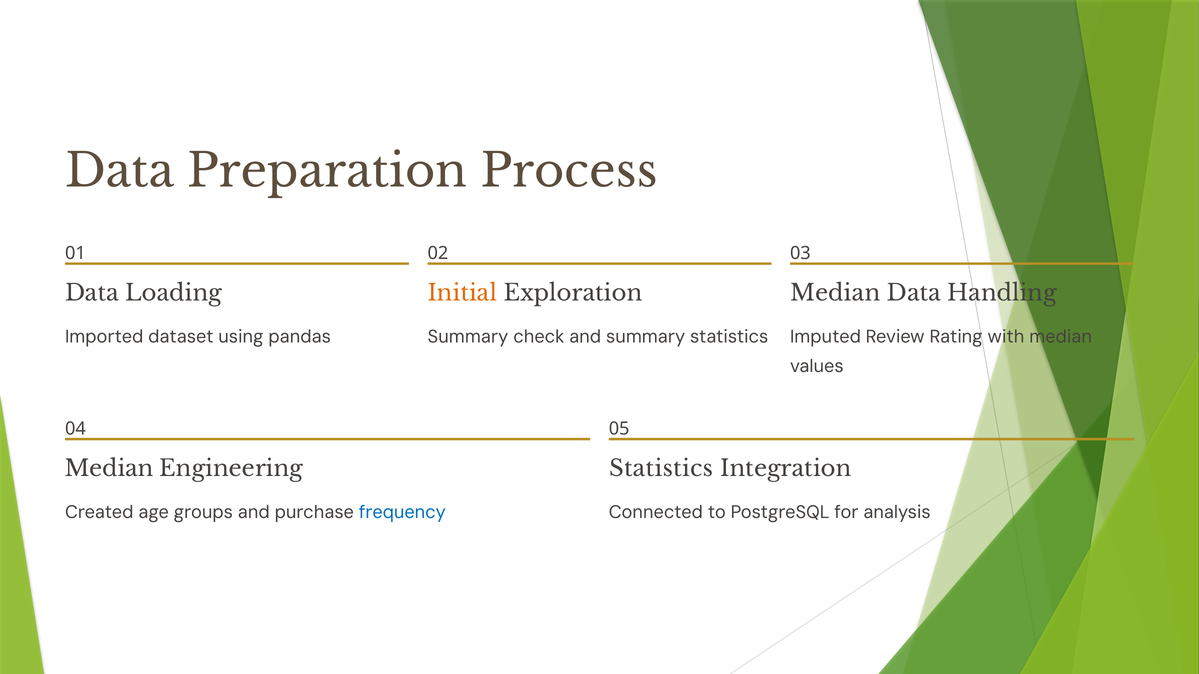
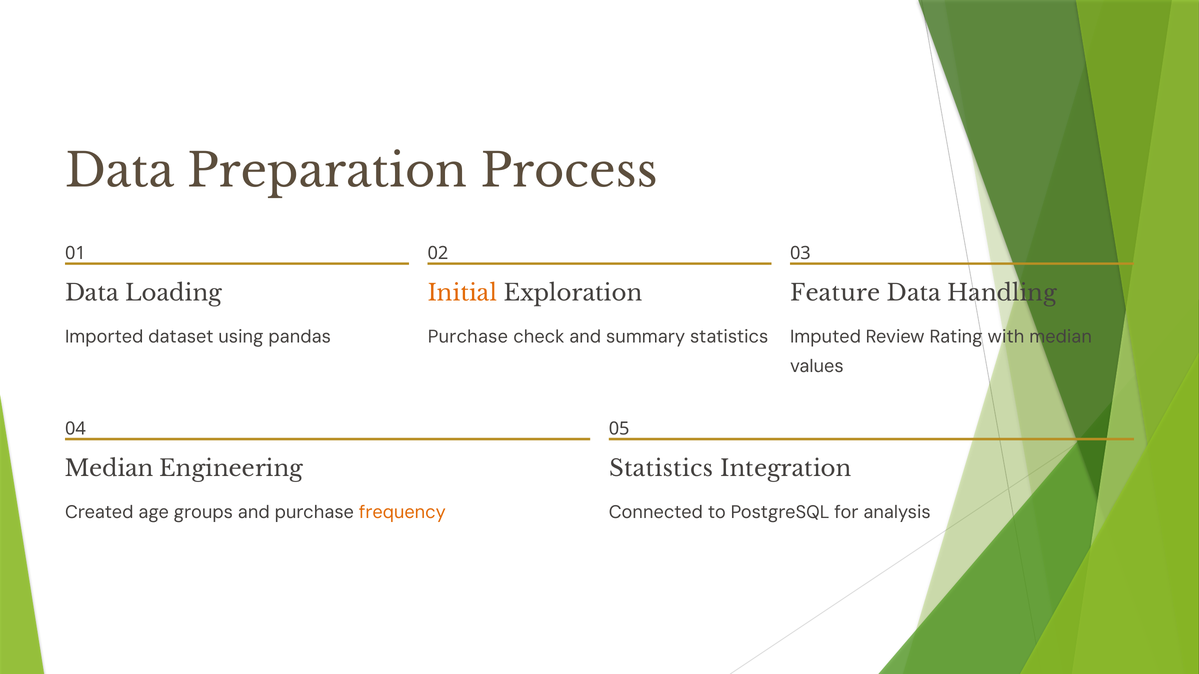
Median: Median -> Feature (835, 293)
Summary: Summary -> Purchase (468, 337)
frequency colour: blue -> orange (402, 513)
